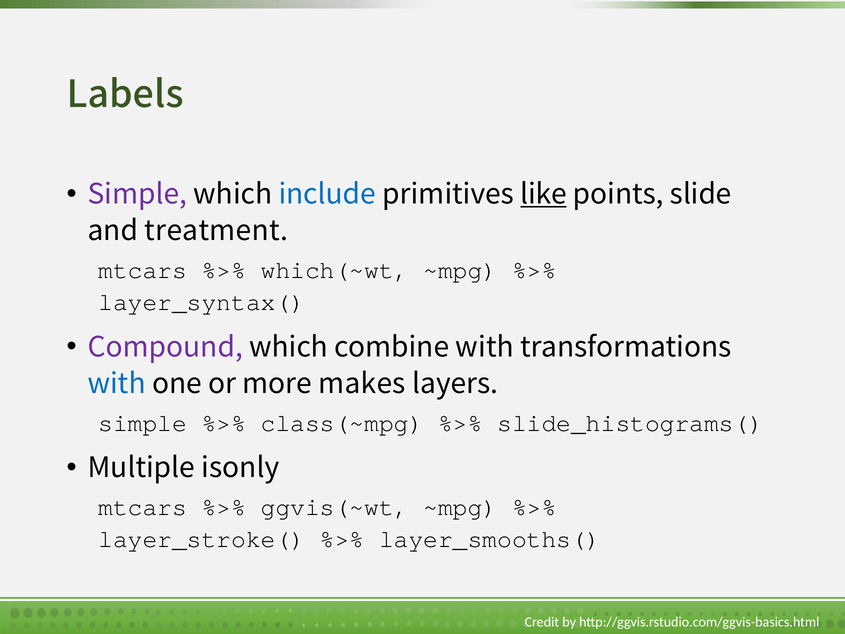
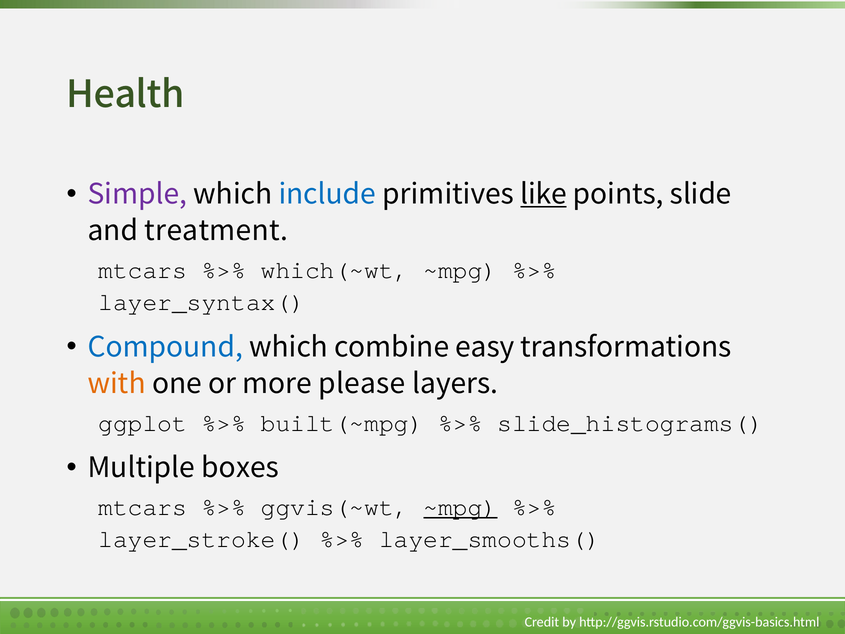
Labels: Labels -> Health (125, 95)
Compound colour: purple -> blue (165, 347)
combine with: with -> easy (485, 347)
with colour: blue -> orange (117, 384)
makes: makes -> please (362, 384)
simple: simple -> ggplot (143, 423)
class(~mpg: class(~mpg -> built(~mpg (342, 423)
isonly: isonly -> boxes (240, 468)
~mpg underline: none -> present (460, 507)
